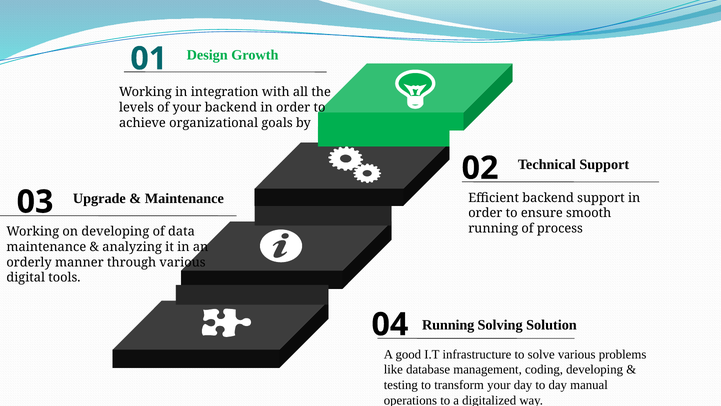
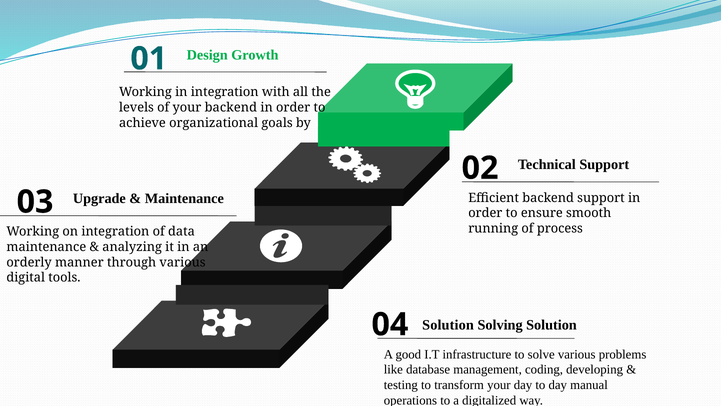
on developing: developing -> integration (115, 232)
04 Running: Running -> Solution (448, 325)
